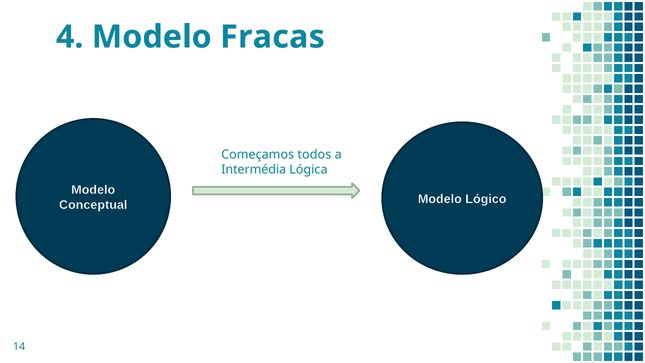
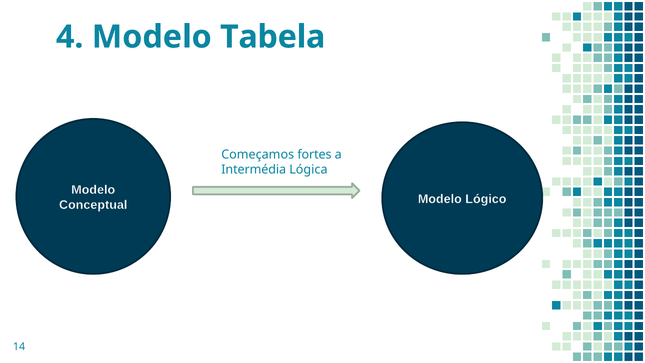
Fracas: Fracas -> Tabela (273, 37)
todos: todos -> fortes (314, 154)
